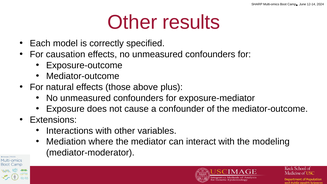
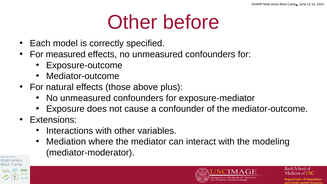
results: results -> before (191, 22)
causation: causation -> measured (66, 54)
